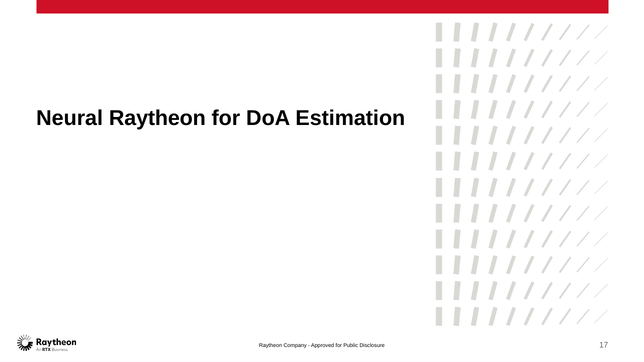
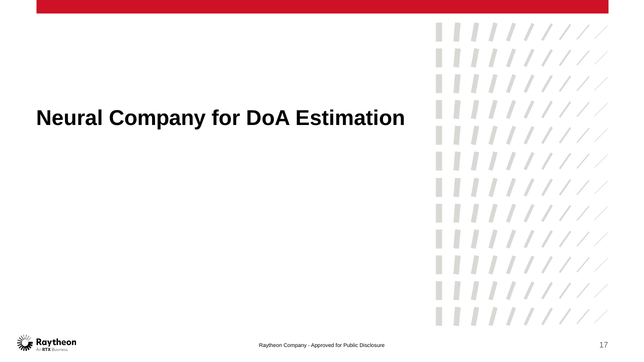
Neural Raytheon: Raytheon -> Company (157, 118)
